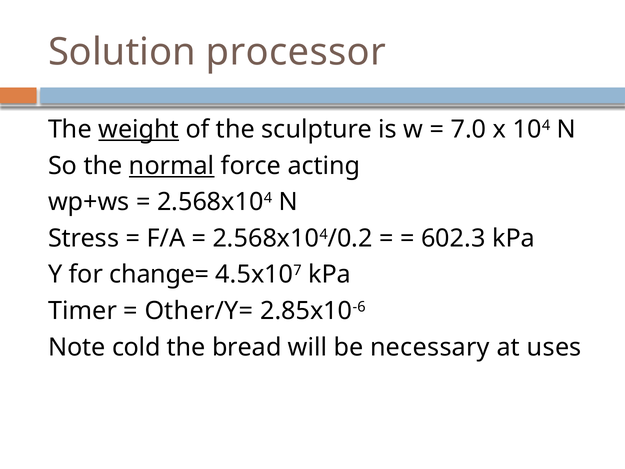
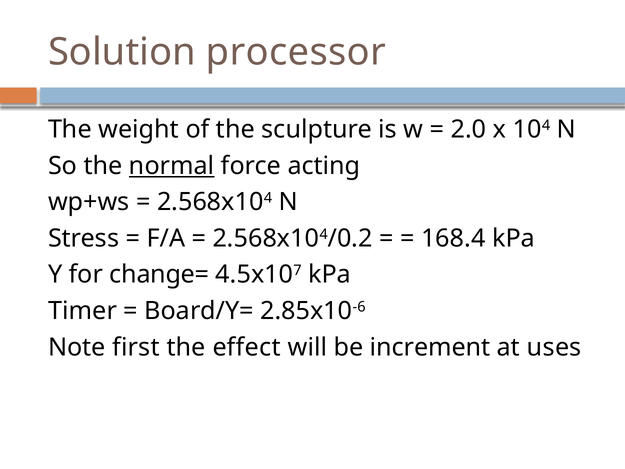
weight underline: present -> none (139, 129)
7.0: 7.0 -> 2.0 (469, 129)
602.3: 602.3 -> 168.4 (453, 238)
Other/Y=: Other/Y= -> Board/Y= (199, 311)
cold: cold -> first (136, 347)
bread: bread -> effect (247, 347)
necessary: necessary -> increment (430, 347)
